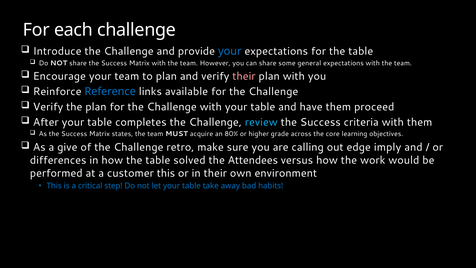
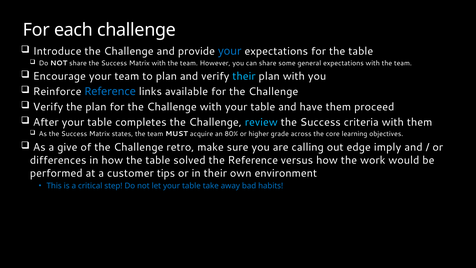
their colour: pink -> light blue (244, 76)
the Attendees: Attendees -> Reference (253, 160)
customer this: this -> tips (166, 173)
